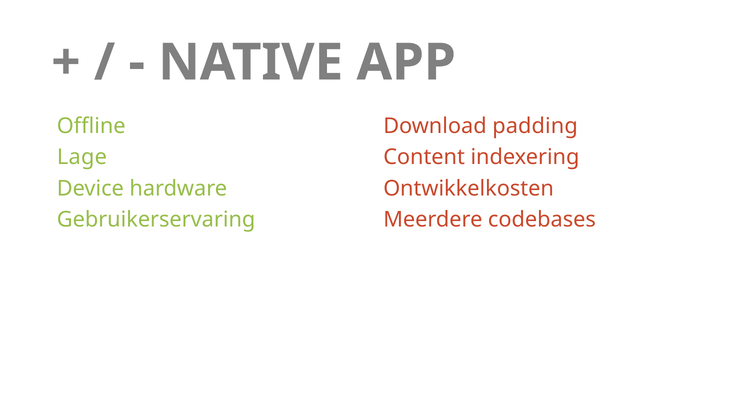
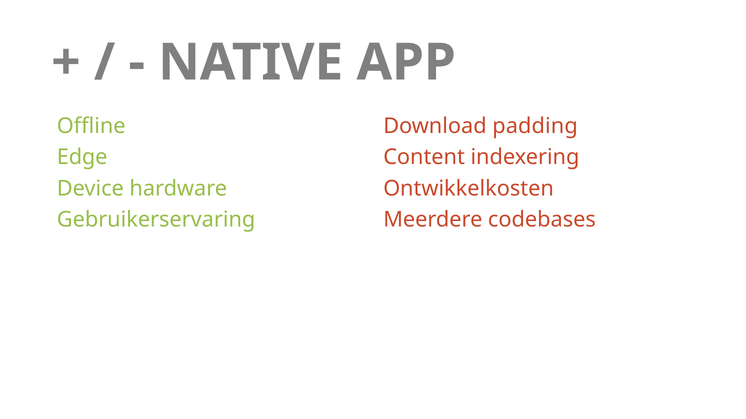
Lage: Lage -> Edge (82, 157)
